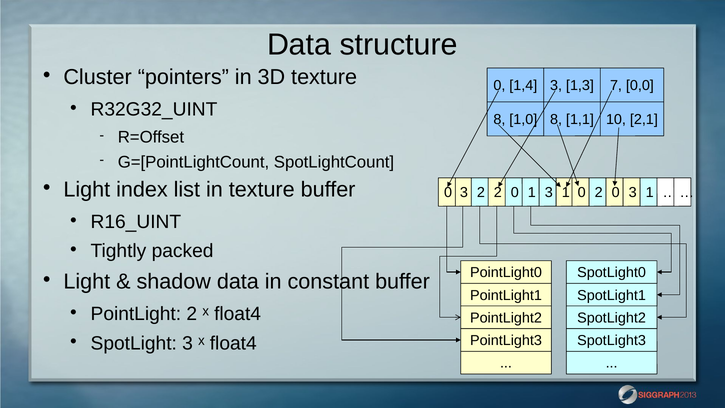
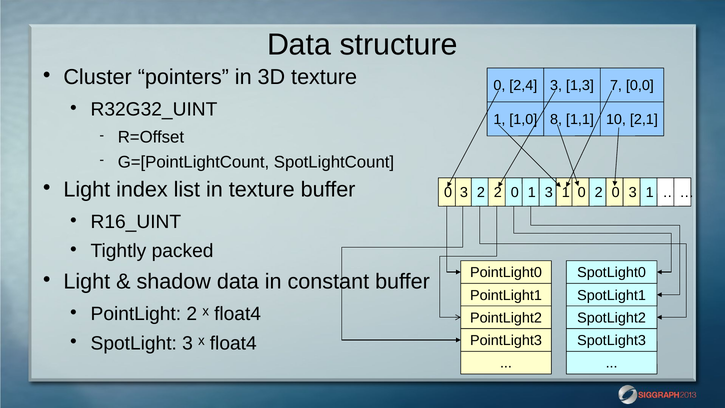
1,4: 1,4 -> 2,4 (523, 85)
8: 8 -> 1 (499, 119)
